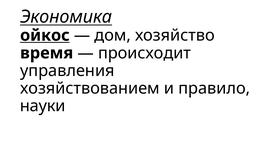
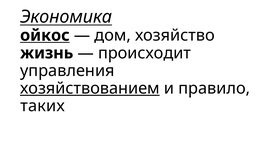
время: время -> жизнь (47, 53)
хозяйствованием underline: none -> present (90, 88)
науки: науки -> таких (43, 106)
